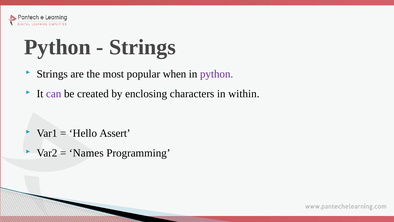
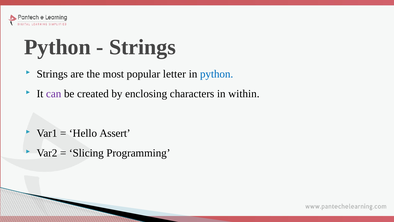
when: when -> letter (174, 74)
python colour: purple -> blue (217, 74)
Names: Names -> Slicing (86, 153)
